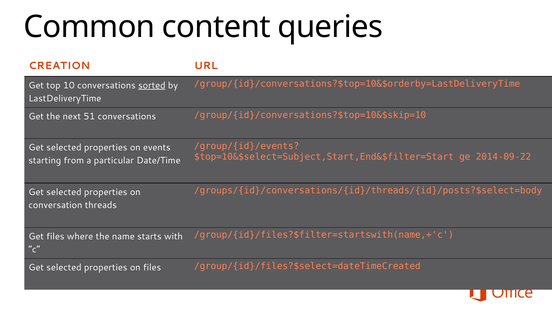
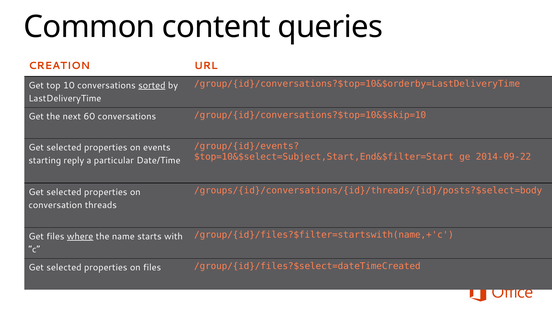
51: 51 -> 60 (89, 116)
from: from -> reply (74, 160)
where underline: none -> present (80, 236)
